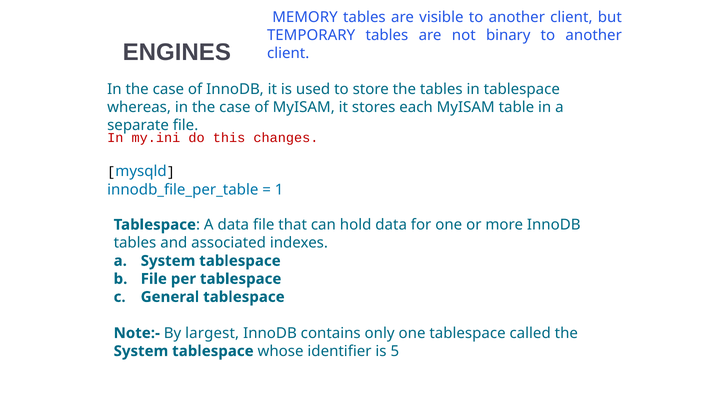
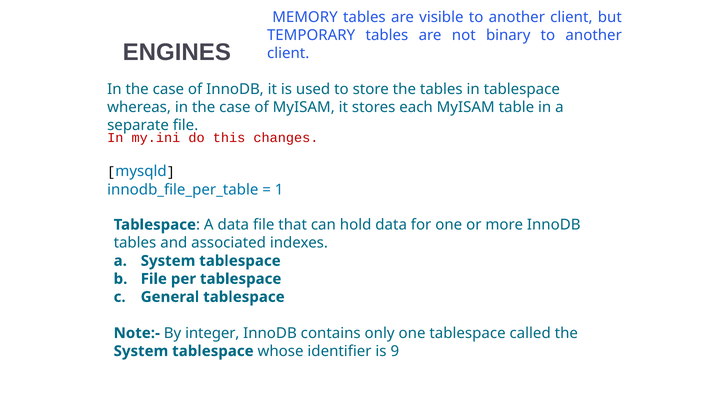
largest: largest -> integer (212, 333)
5: 5 -> 9 (395, 351)
